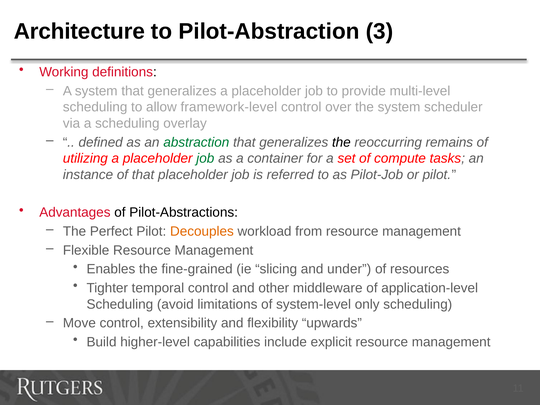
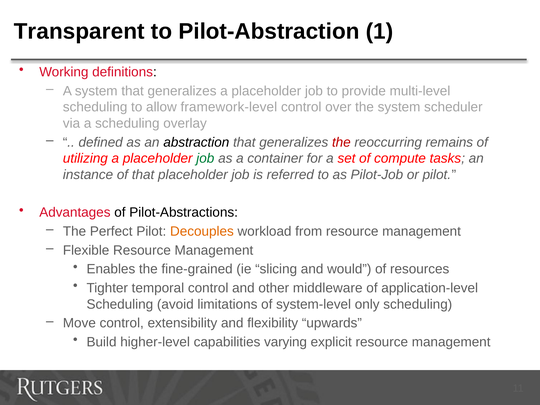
Architecture: Architecture -> Transparent (79, 31)
3: 3 -> 1 (379, 31)
abstraction colour: green -> black (196, 142)
the colour: black -> red (341, 142)
under: under -> would (349, 269)
include: include -> varying (286, 342)
